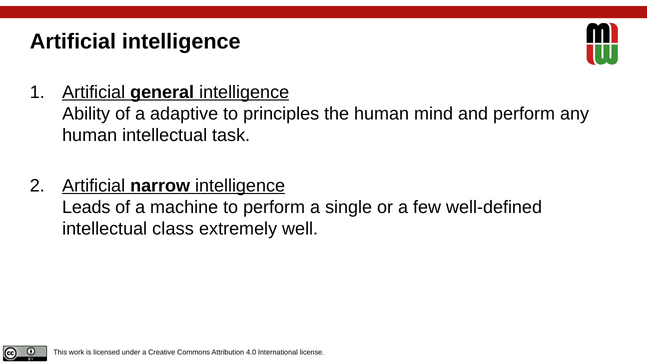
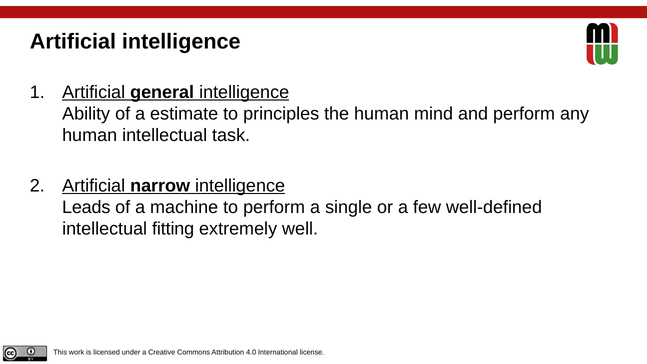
adaptive: adaptive -> estimate (184, 114)
class: class -> fitting (173, 229)
